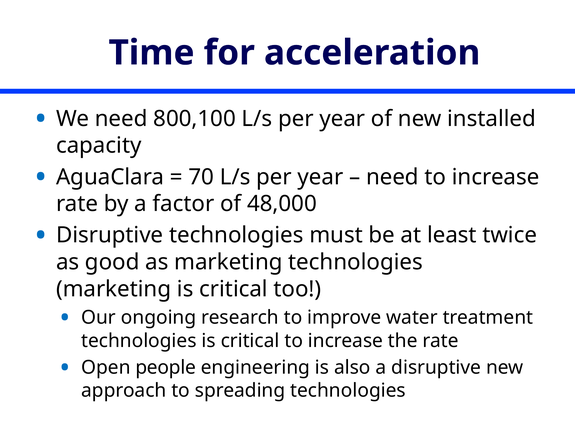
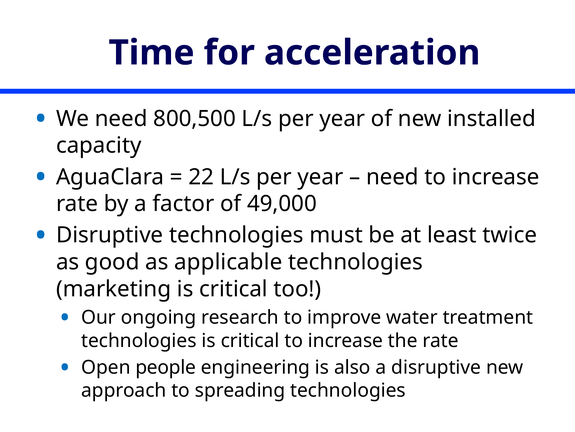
800,100: 800,100 -> 800,500 (195, 118)
70: 70 -> 22 (201, 177)
48,000: 48,000 -> 49,000 (282, 204)
as marketing: marketing -> applicable (228, 262)
